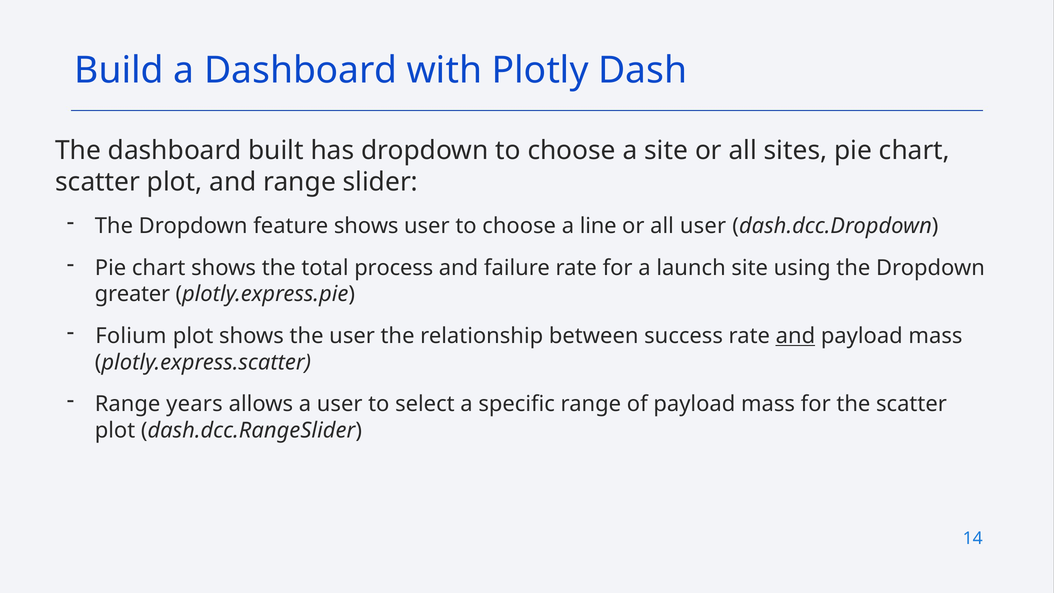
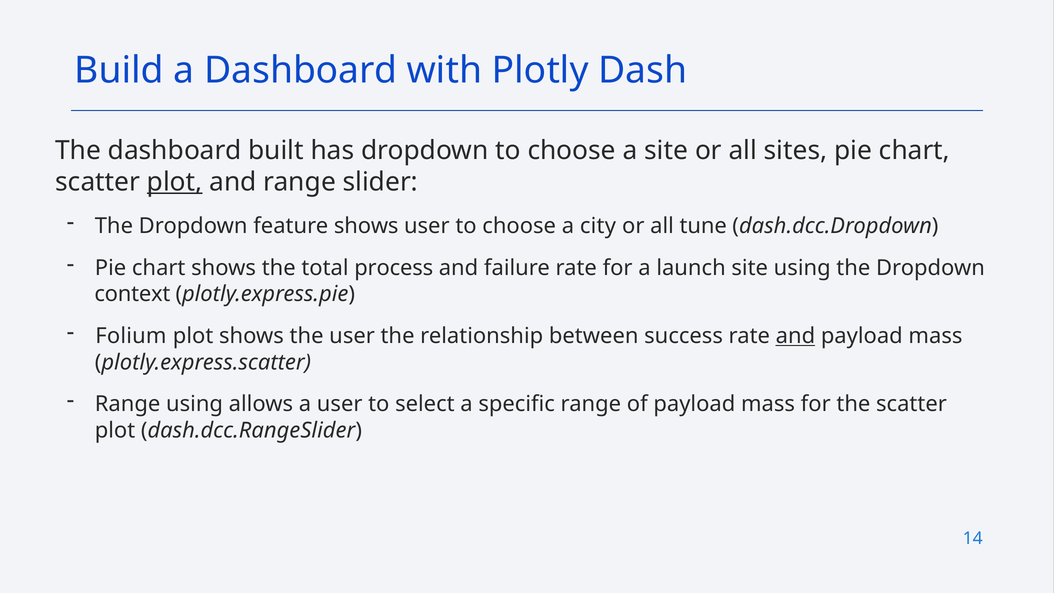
plot underline: none -> present (175, 182)
line: line -> city (598, 226)
all user: user -> tune (703, 226)
greater: greater -> context (132, 294)
Range years: years -> using (195, 404)
